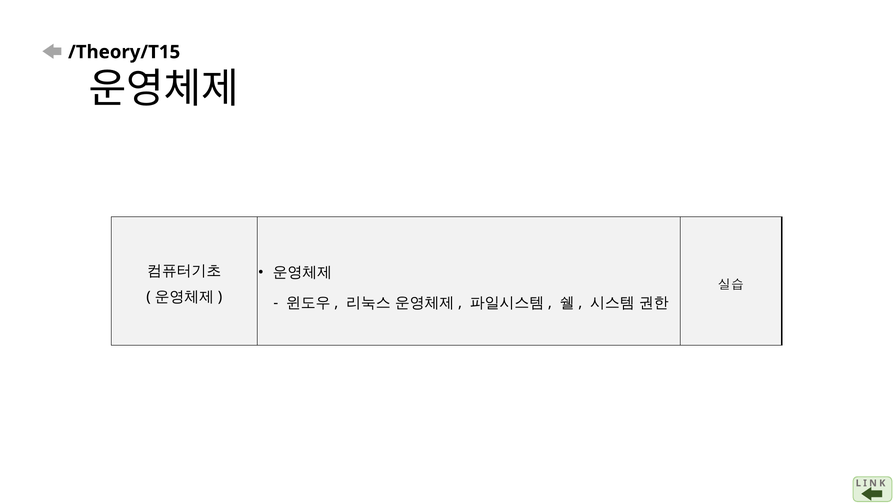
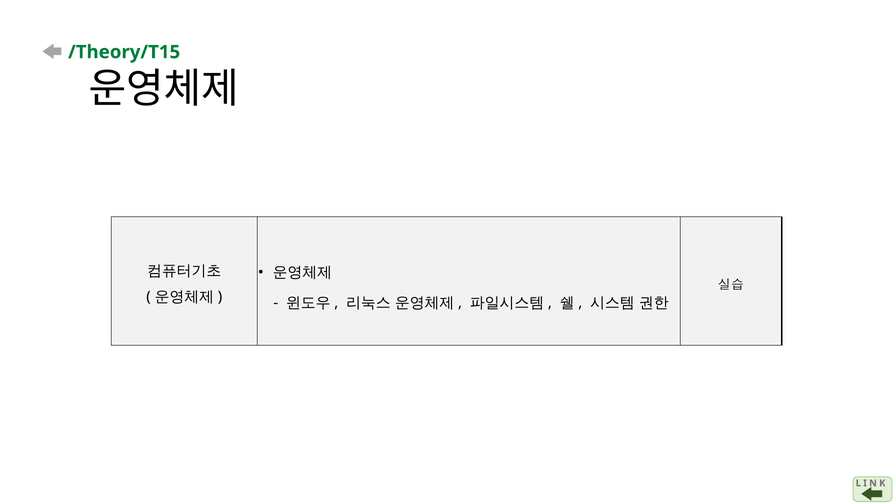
/Theory/T15 colour: black -> green (124, 52)
